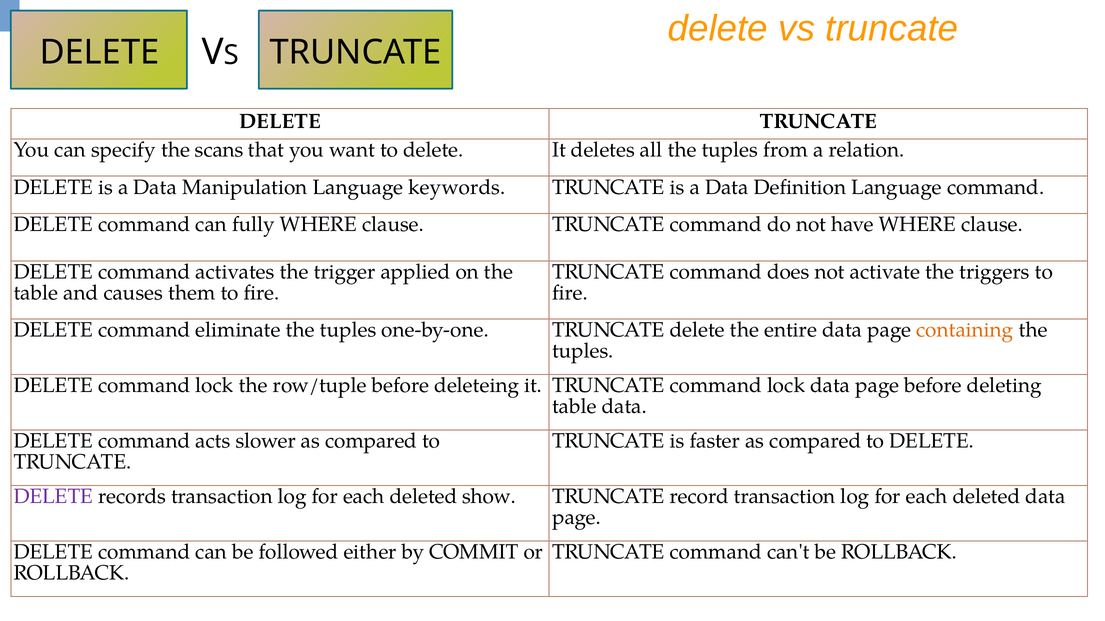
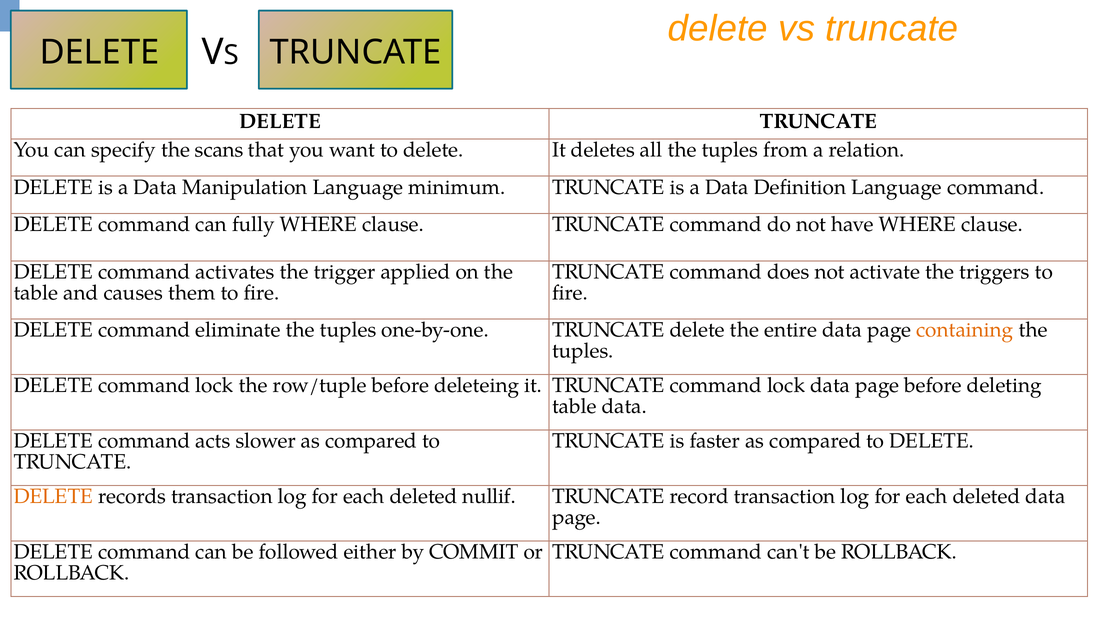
keywords: keywords -> minimum (457, 187)
DELETE colour: purple -> orange (53, 497)
show: show -> nullif (489, 497)
